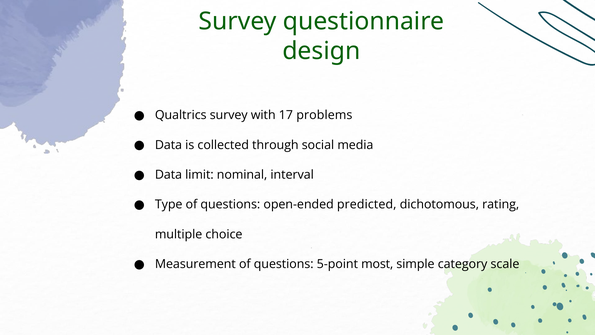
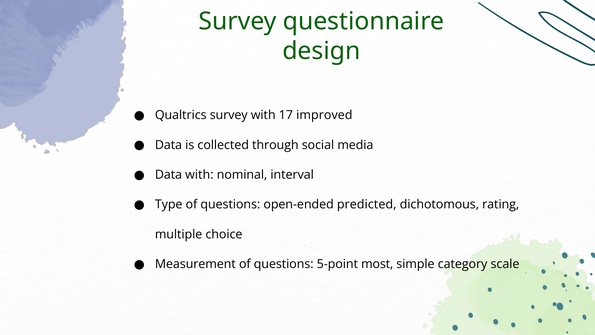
problems: problems -> improved (324, 115)
Data limit: limit -> with (199, 175)
